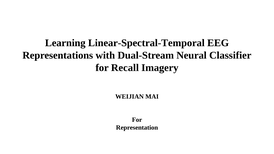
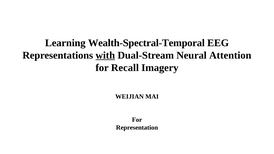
Linear-Spectral-Temporal: Linear-Spectral-Temporal -> Wealth-Spectral-Temporal (146, 43)
with underline: none -> present (105, 55)
Classifier: Classifier -> Attention (230, 55)
